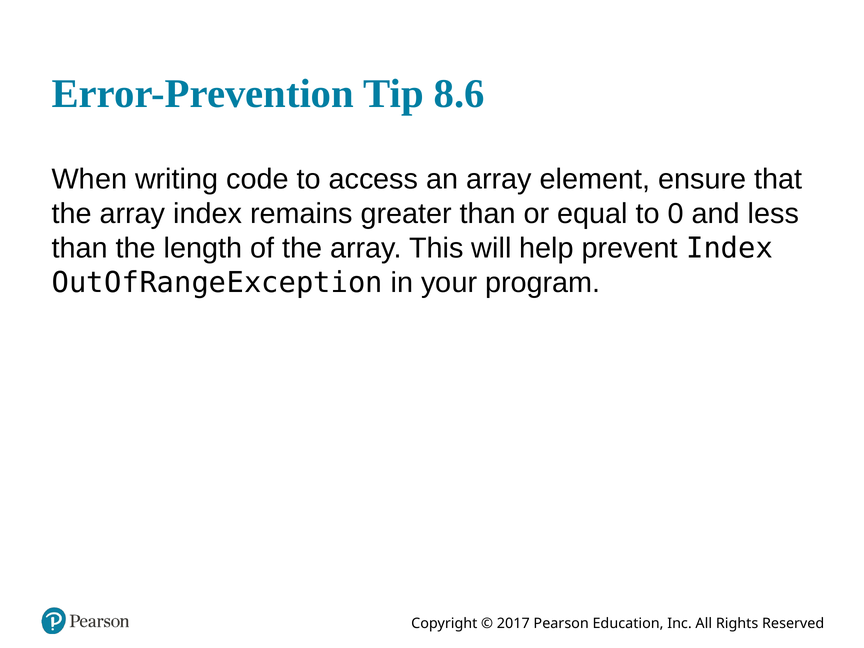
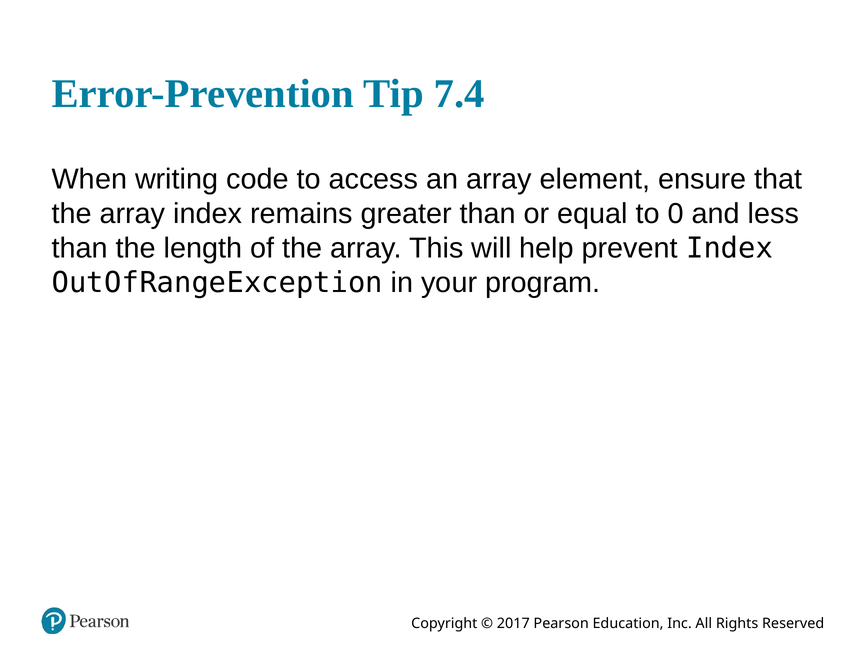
8.6: 8.6 -> 7.4 (459, 94)
